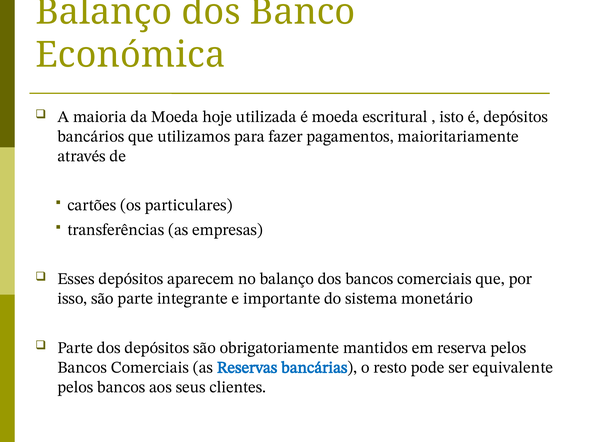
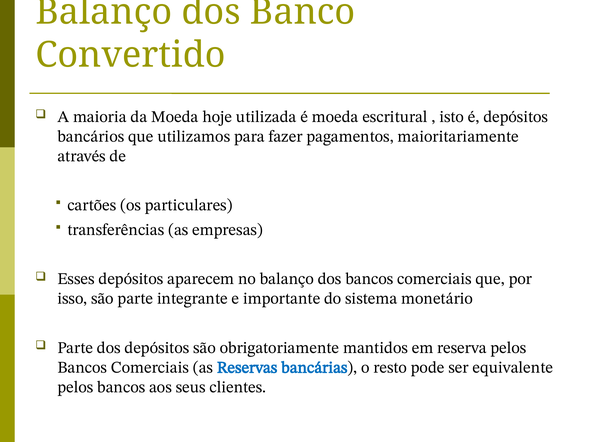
Económica: Económica -> Convertido (130, 55)
